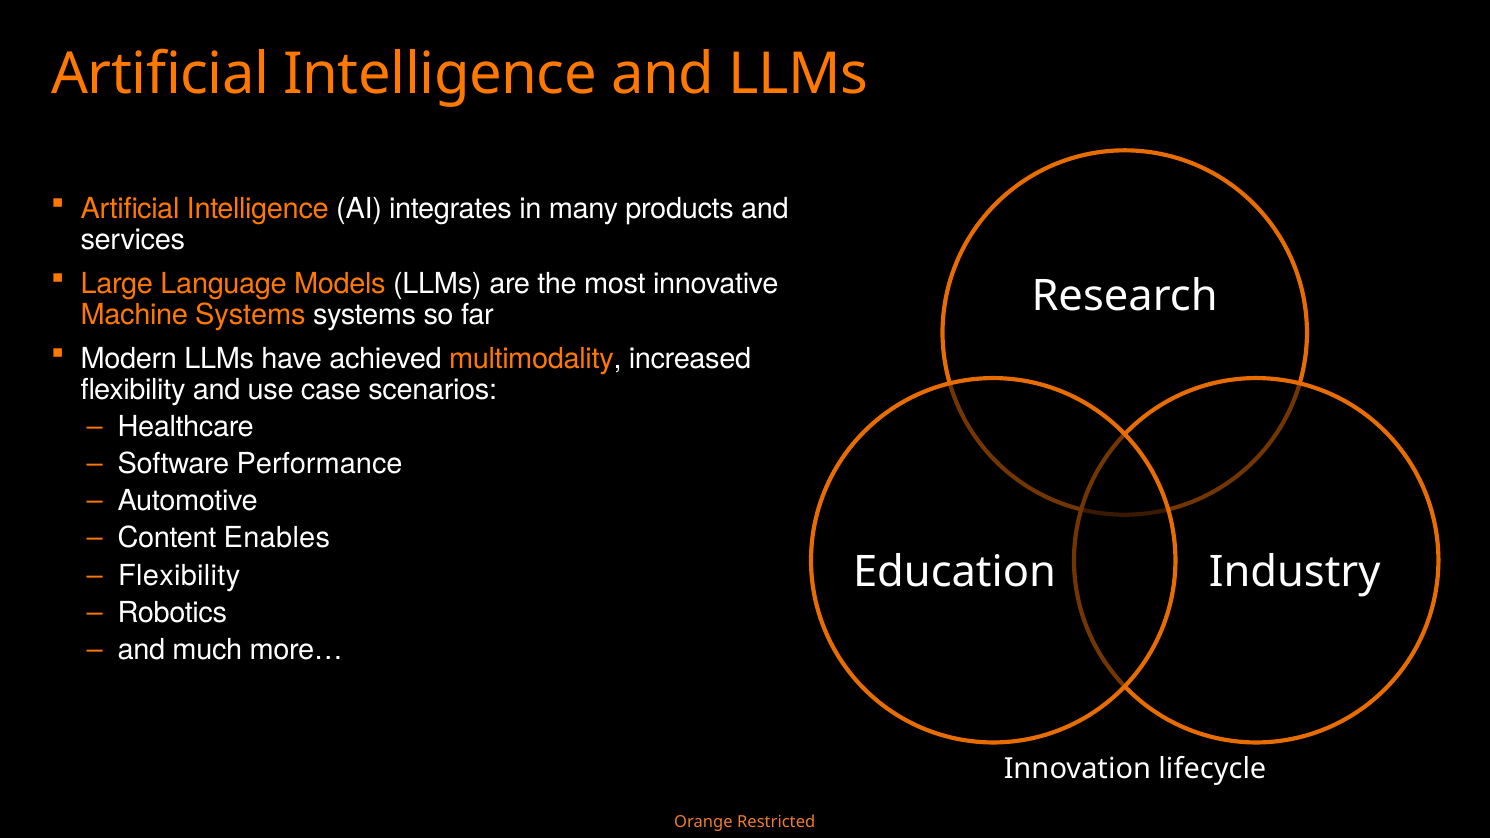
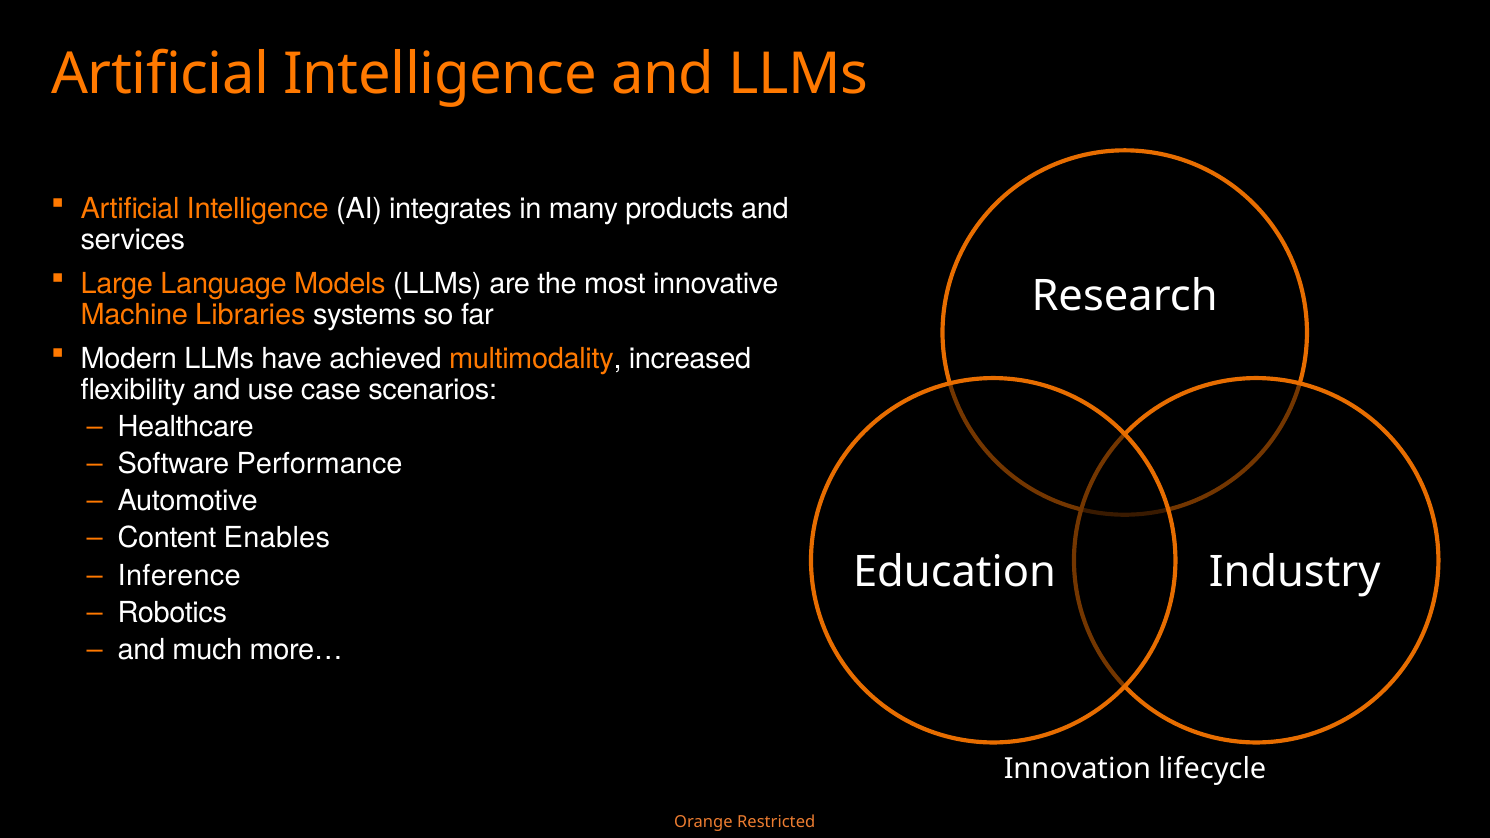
Machine Systems: Systems -> Libraries (250, 315)
Flexibility: Flexibility -> Inference (179, 576)
